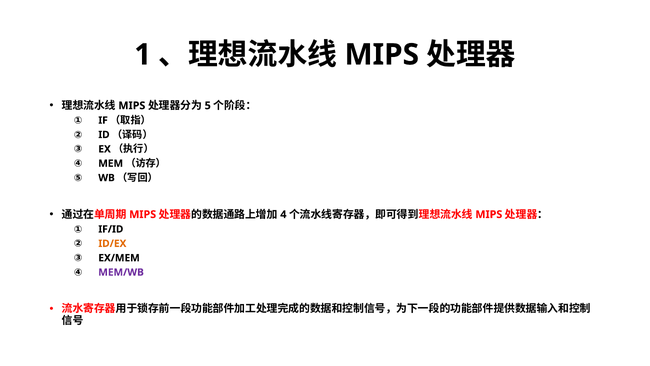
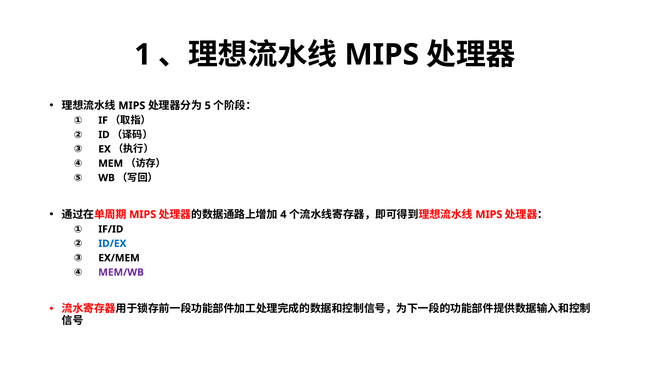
ID/EX colour: orange -> blue (112, 243)
